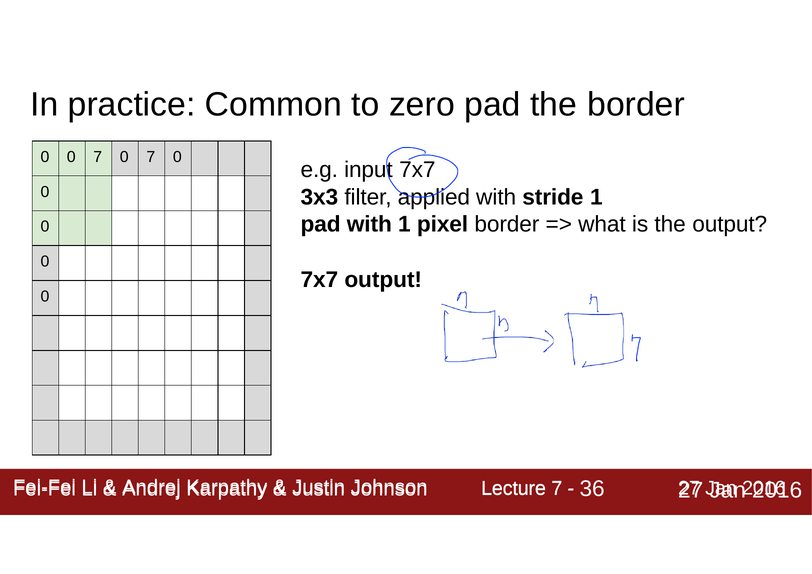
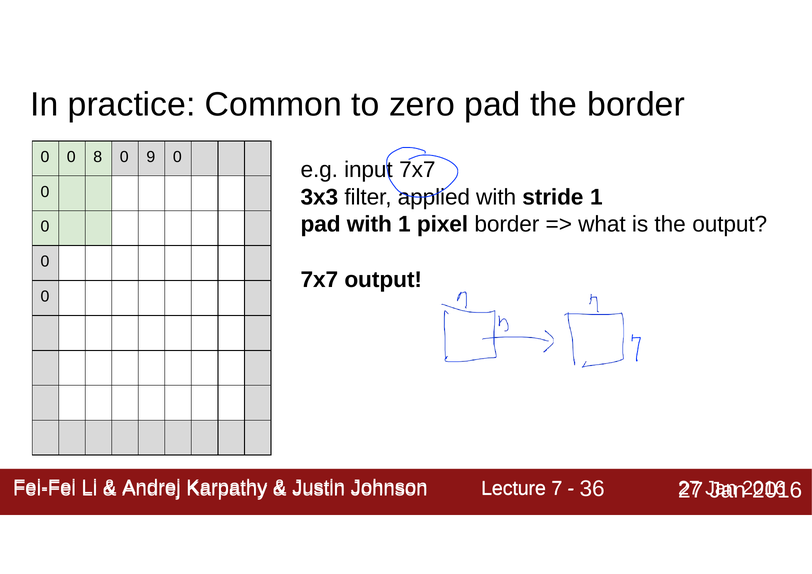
0 0 7: 7 -> 8 (98, 157)
7: 7 -> 9 (151, 157)
